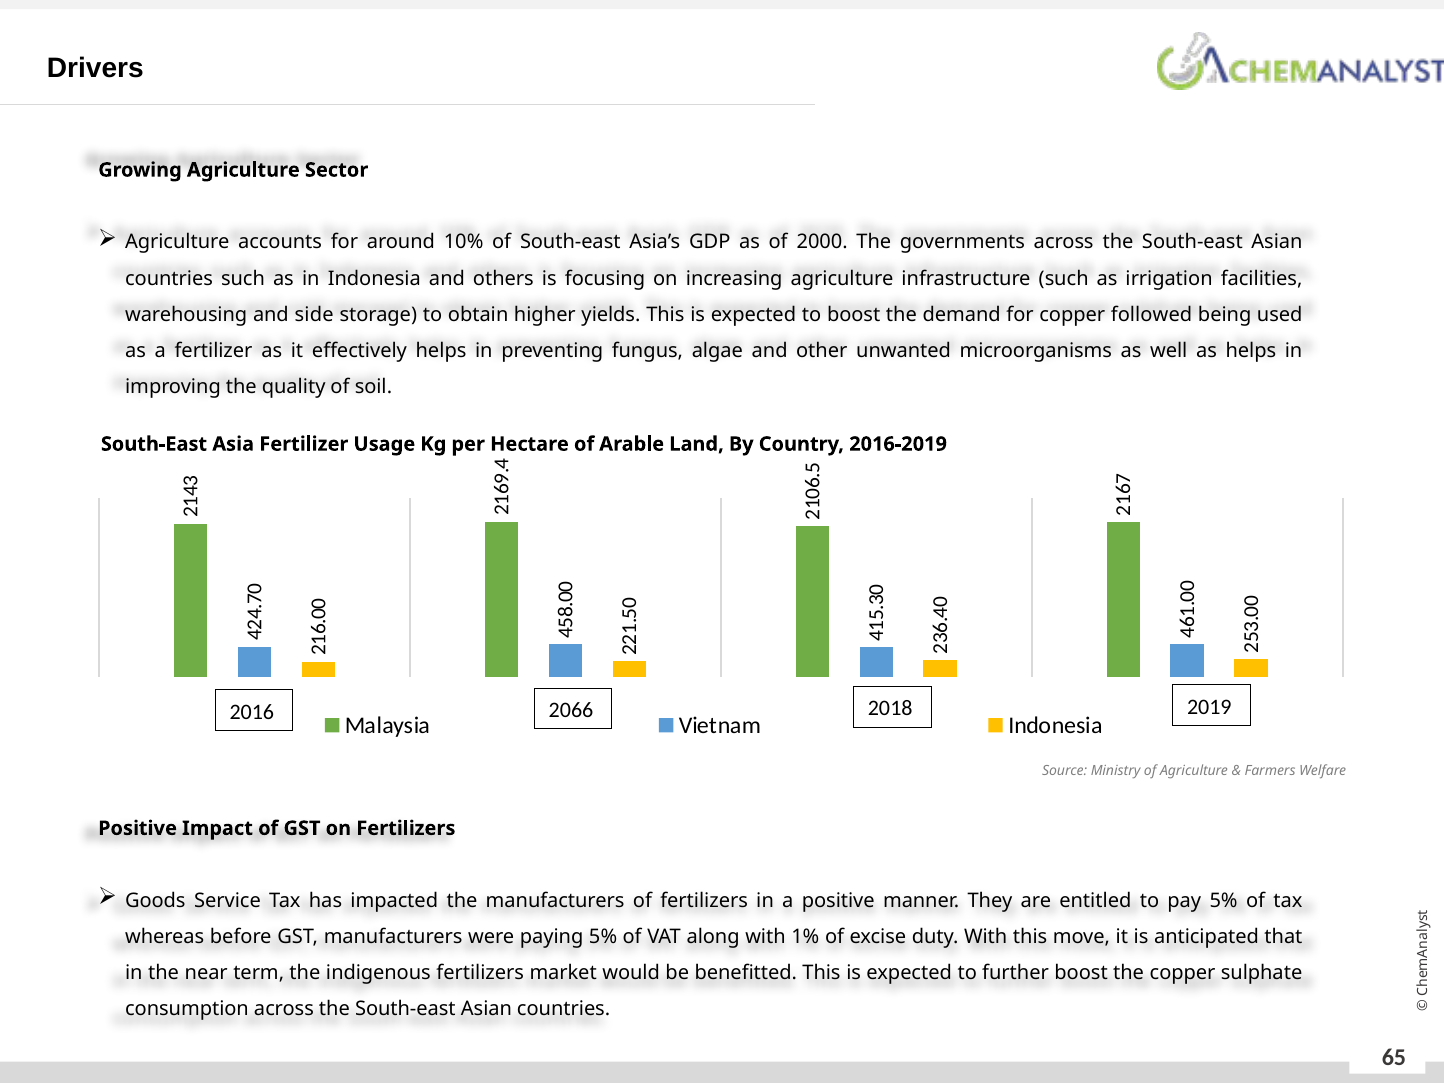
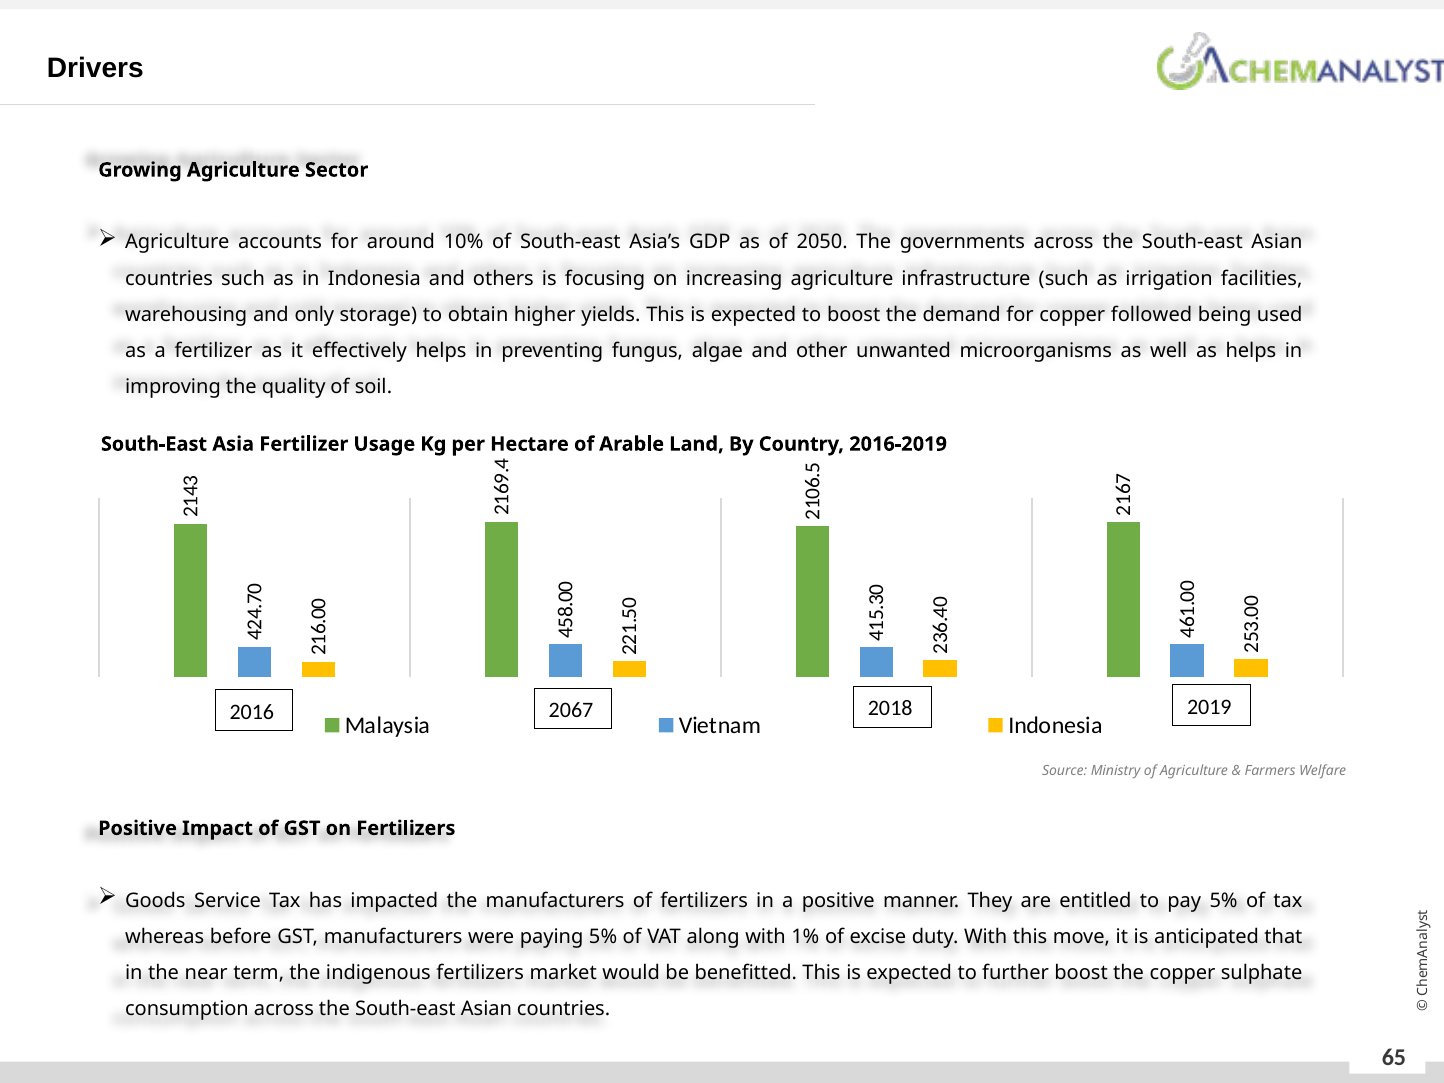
2000: 2000 -> 2050 (822, 242)
side: side -> only (314, 315)
2066: 2066 -> 2067 (571, 710)
